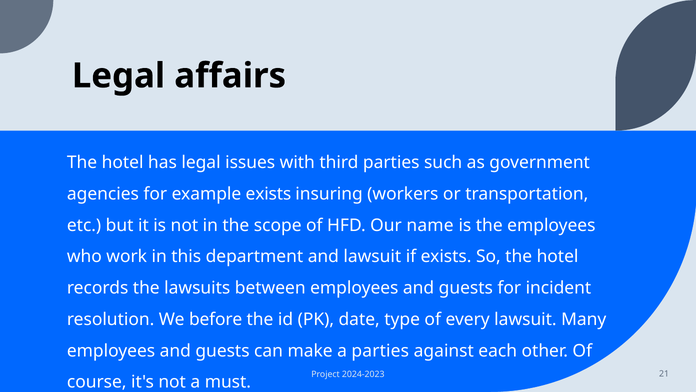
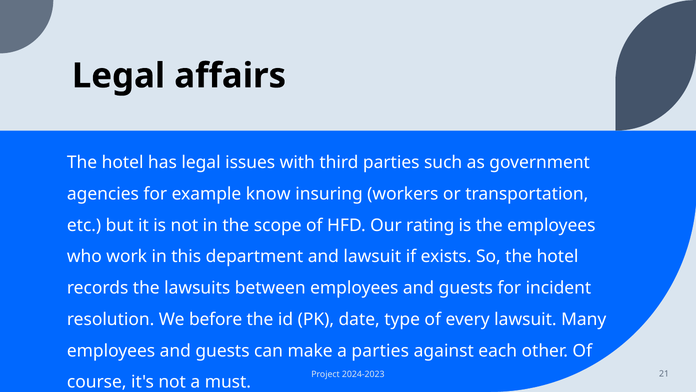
example exists: exists -> know (268, 194)
name: name -> rating (430, 225)
